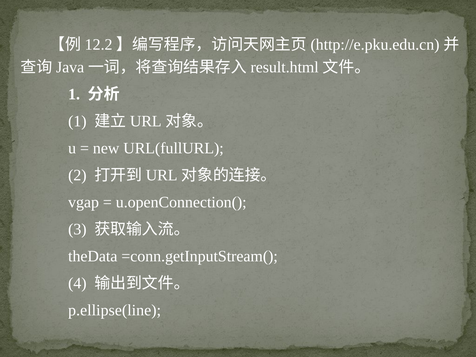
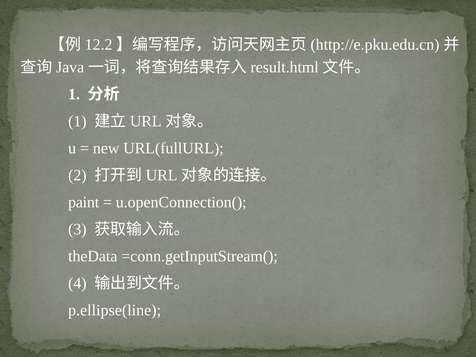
vgap: vgap -> paint (84, 202)
